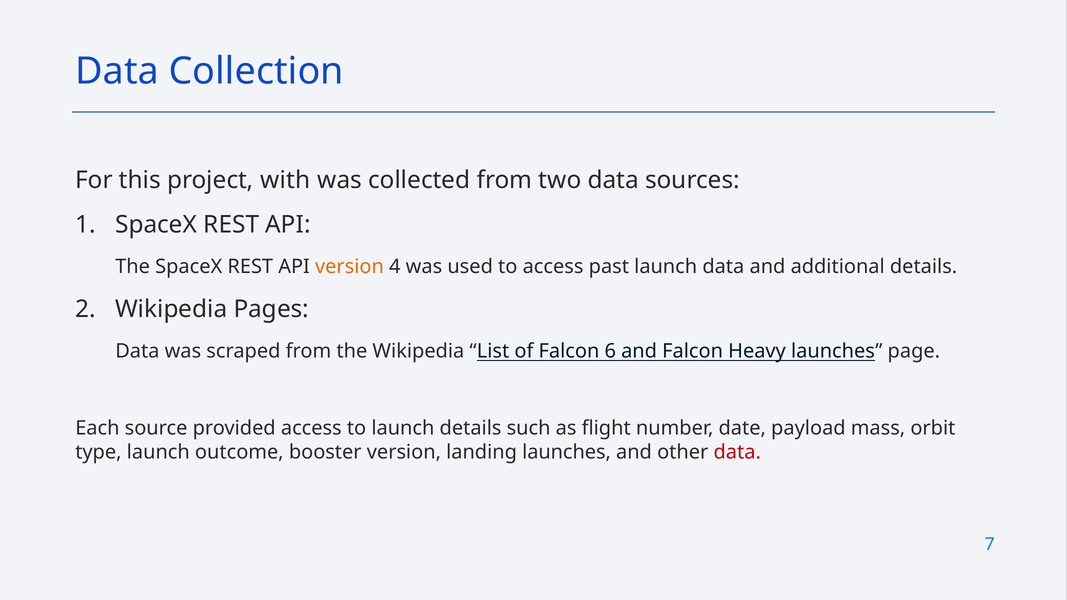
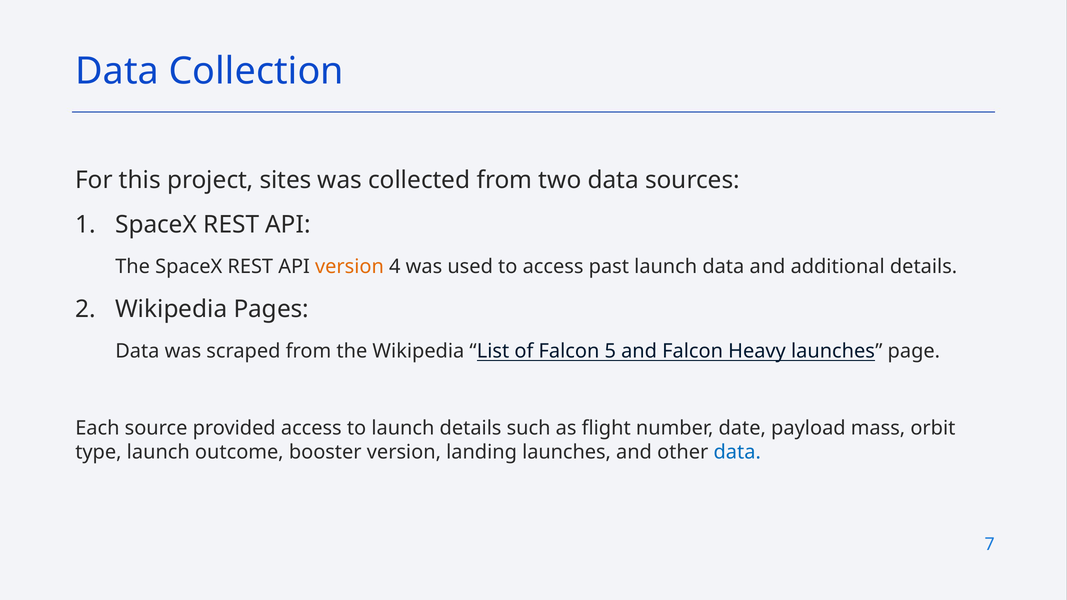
with: with -> sites (286, 180)
6: 6 -> 5 (610, 351)
data colour: red -> blue (737, 452)
